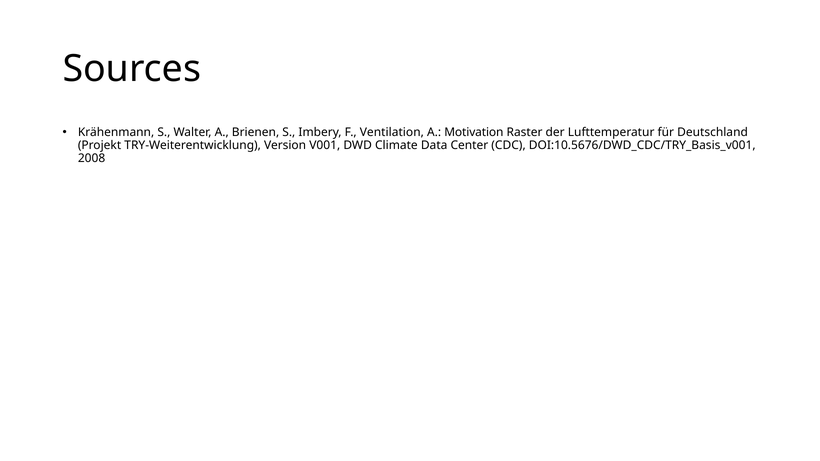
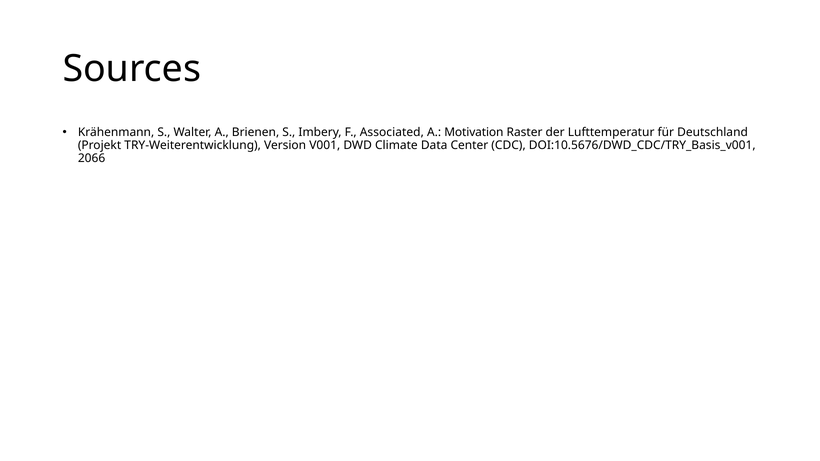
Ventilation: Ventilation -> Associated (392, 132)
2008: 2008 -> 2066 (92, 158)
